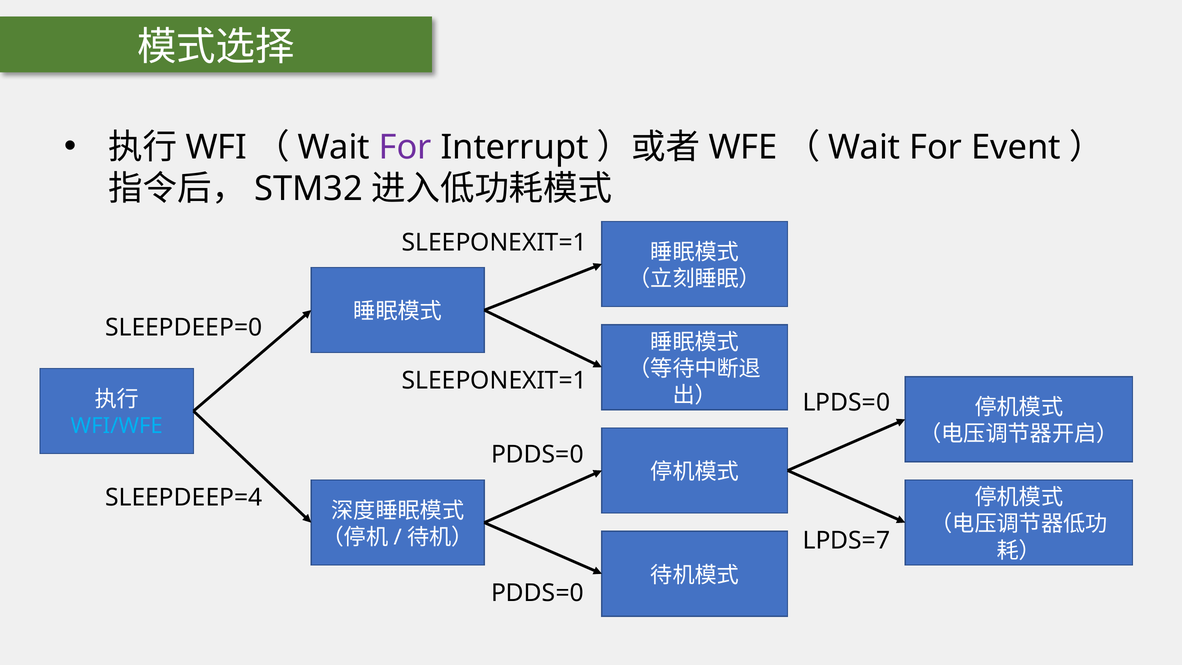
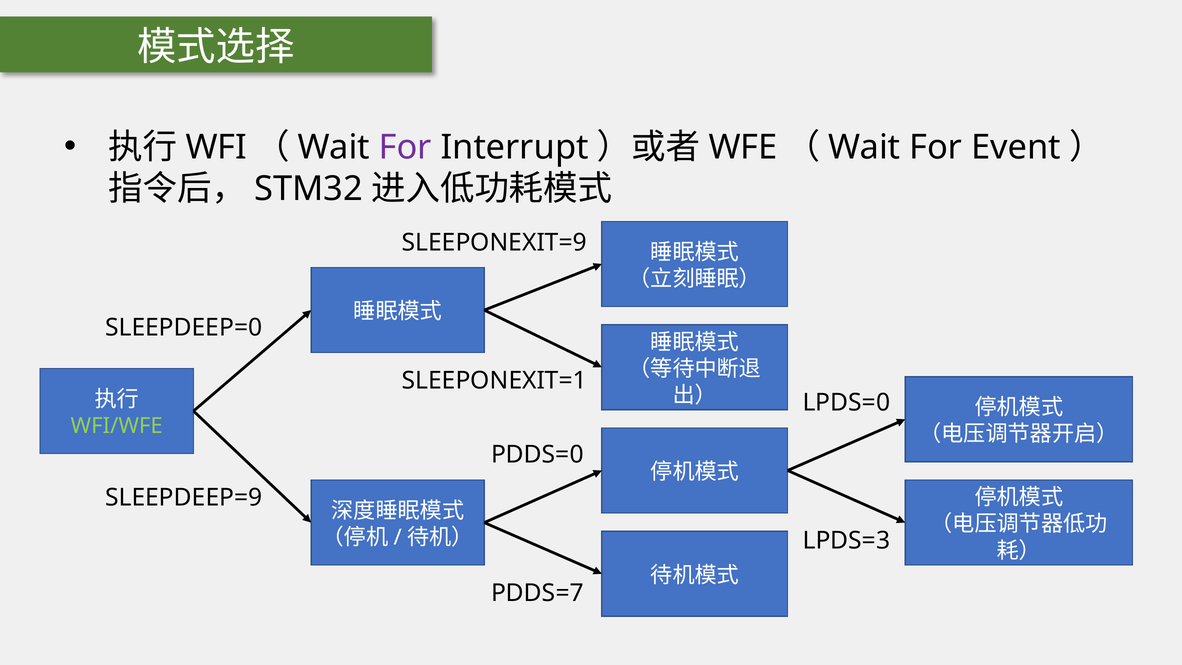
SLEEPONEXIT=1: SLEEPONEXIT=1 -> SLEEPONEXIT=9 (494, 243)
WFI/WFE colour: light blue -> light green (117, 426)
SLEEPDEEP=4: SLEEPDEEP=4 -> SLEEPDEEP=9 (184, 498)
LPDS=7: LPDS=7 -> LPDS=3 (846, 540)
PDDS=0: PDDS=0 -> PDDS=7 (537, 593)
